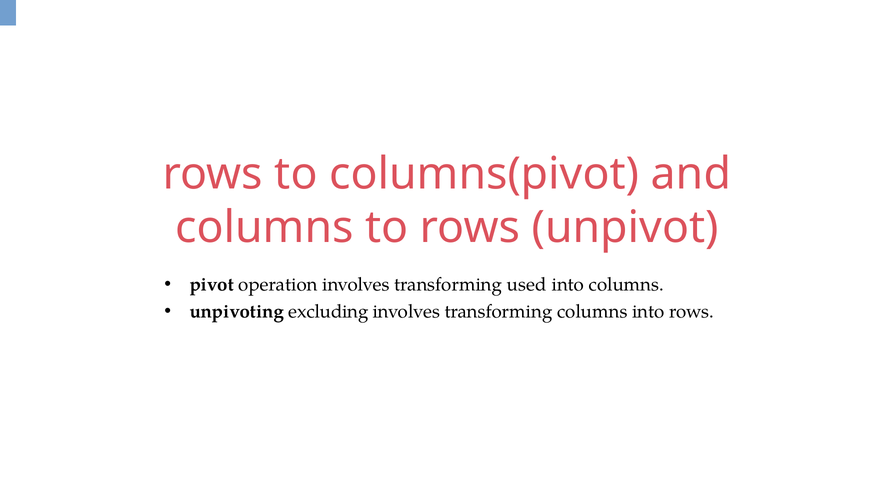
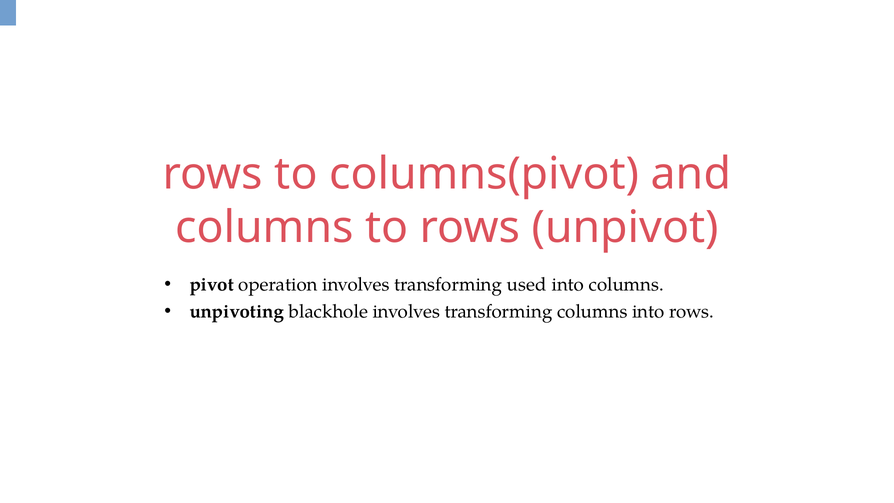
excluding: excluding -> blackhole (328, 312)
